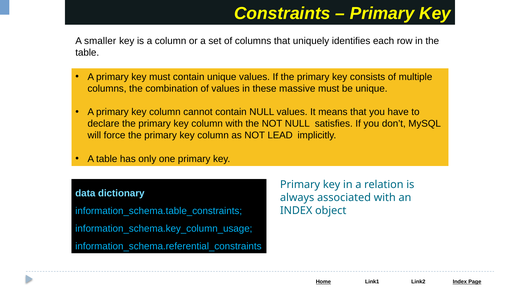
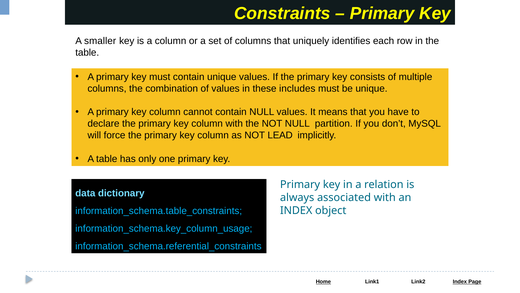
massive: massive -> includes (297, 88)
satisfies: satisfies -> partition (334, 123)
